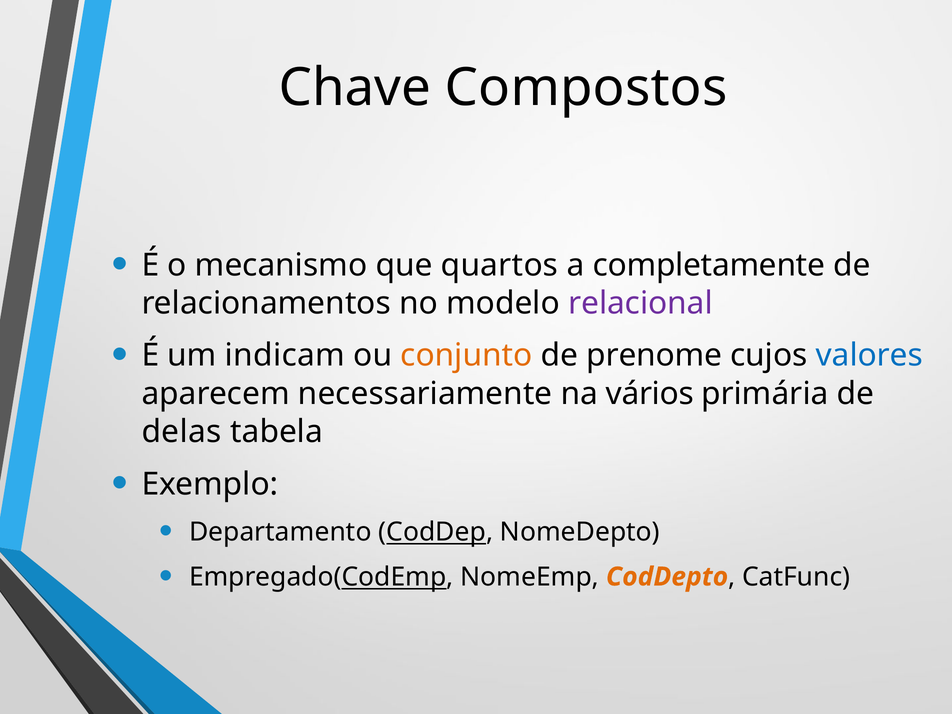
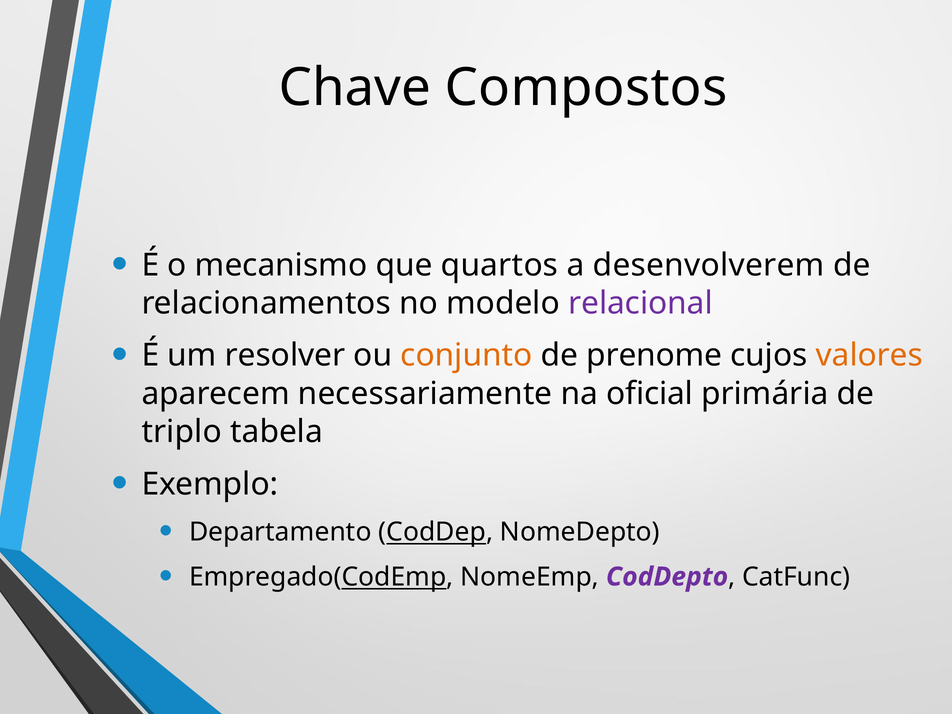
completamente: completamente -> desenvolverem (709, 265)
indicam: indicam -> resolver (285, 356)
valores colour: blue -> orange (869, 356)
vários: vários -> oficial (650, 394)
delas: delas -> triplo (182, 432)
CodDepto colour: orange -> purple (667, 577)
